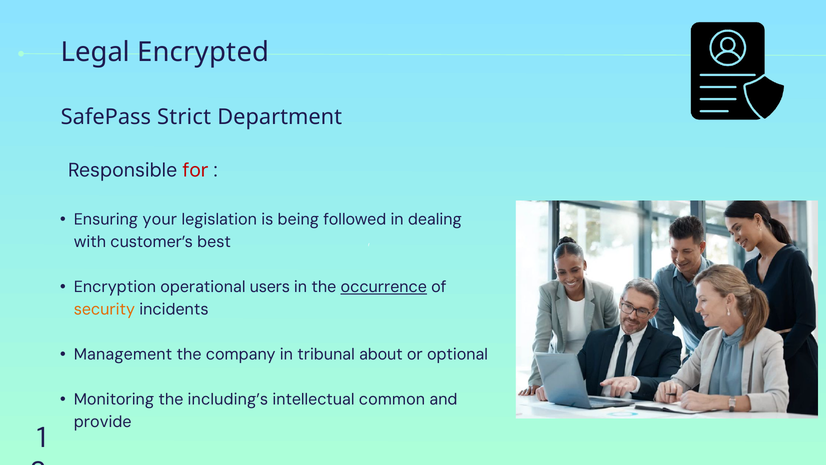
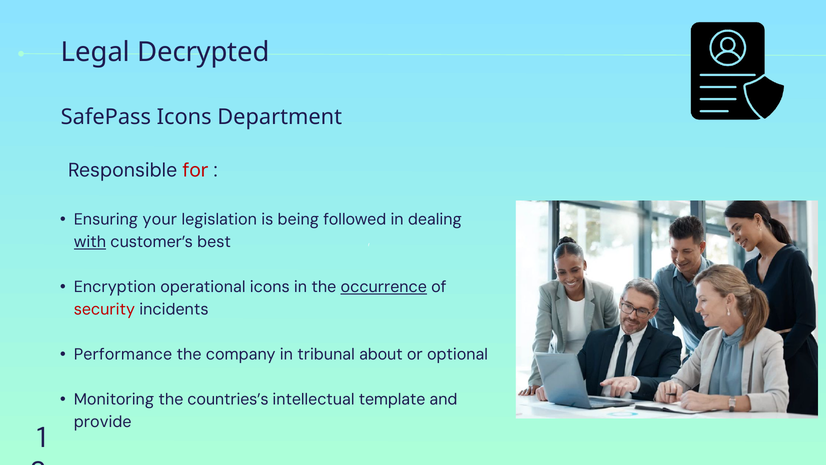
Encrypted: Encrypted -> Decrypted (203, 52)
SafePass Strict: Strict -> Icons (184, 117)
with underline: none -> present (90, 242)
operational users: users -> icons (270, 287)
security colour: orange -> red (104, 309)
Management: Management -> Performance (123, 354)
including’s: including’s -> countries’s (228, 399)
common: common -> template (392, 399)
